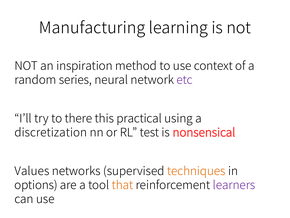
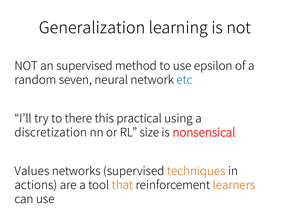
Manufacturing: Manufacturing -> Generalization (92, 28)
an inspiration: inspiration -> supervised (84, 66)
context: context -> epsilon (213, 66)
series: series -> seven (75, 80)
etc colour: purple -> blue (185, 80)
test: test -> size (149, 132)
options: options -> actions (36, 185)
learners colour: purple -> orange (234, 185)
